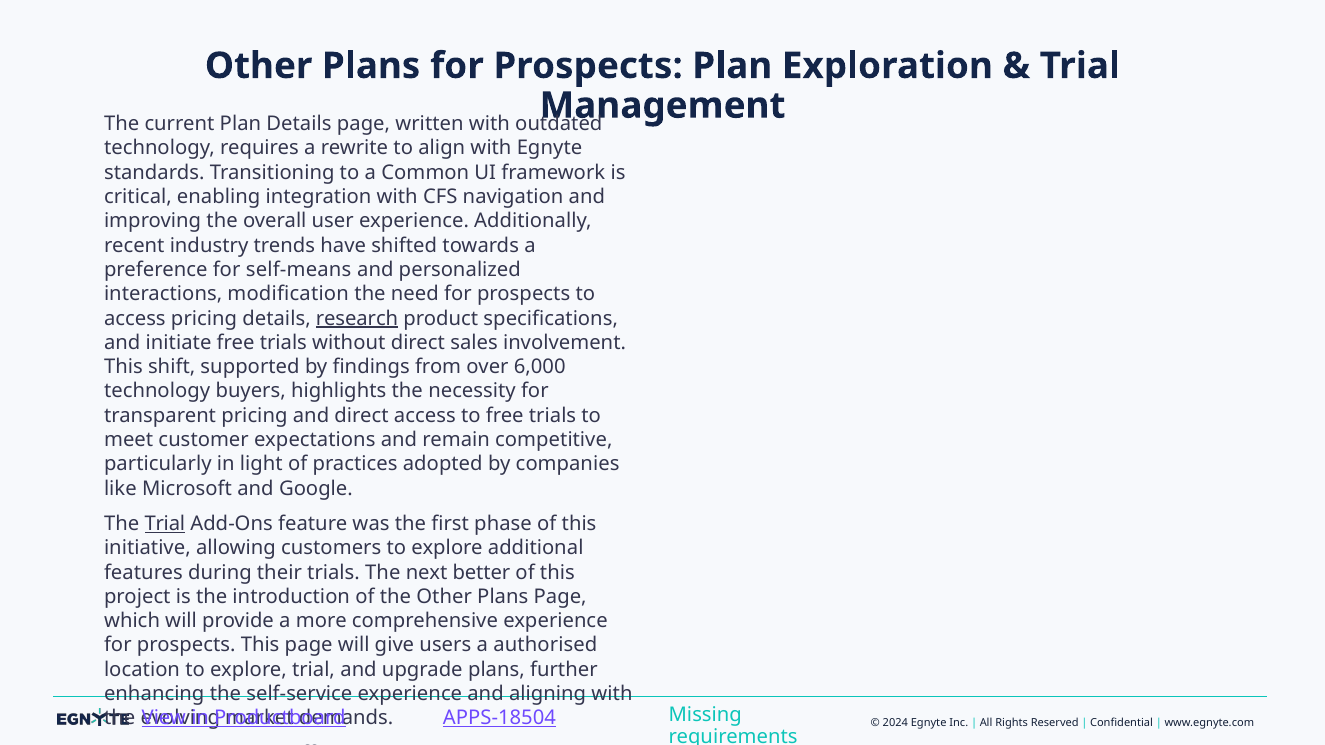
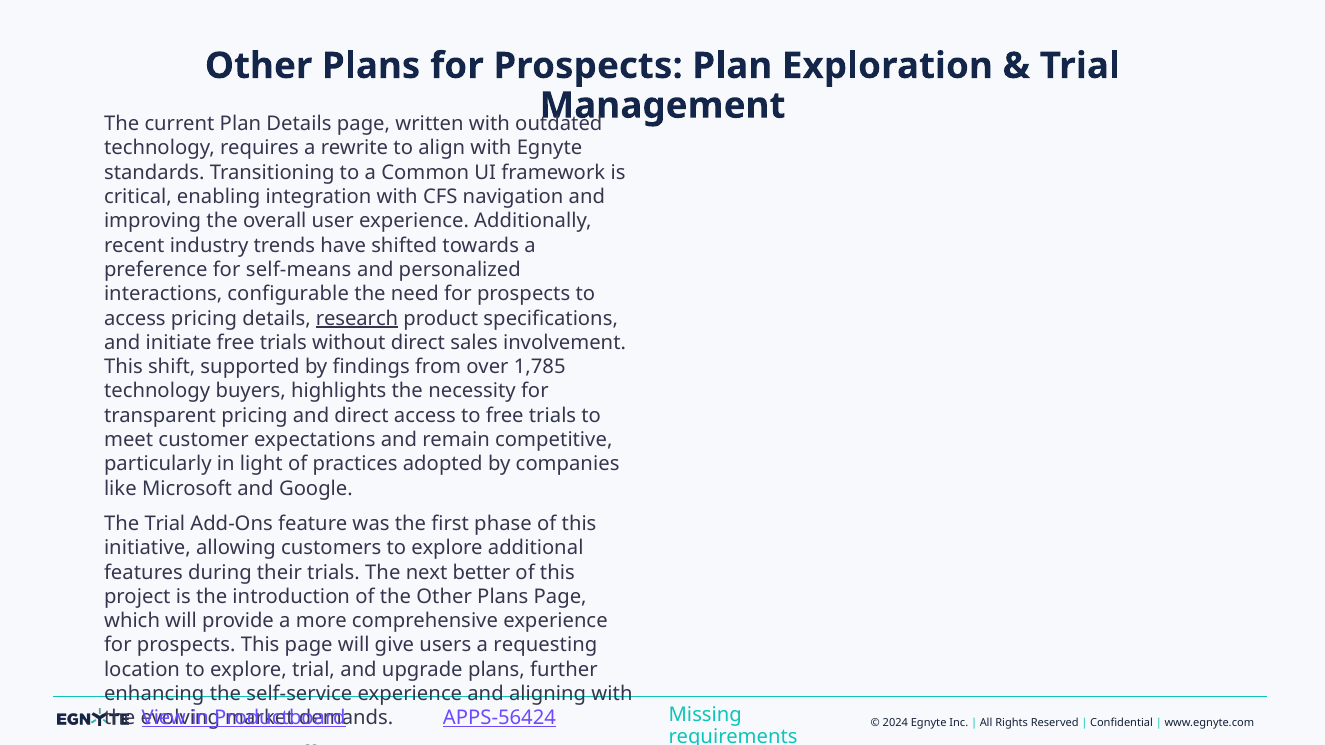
modification: modification -> configurable (288, 294)
6,000: 6,000 -> 1,785 (540, 367)
Trial underline: present -> none (165, 524)
authorised: authorised -> requesting (545, 646)
APPS-18504: APPS-18504 -> APPS-56424 (499, 718)
